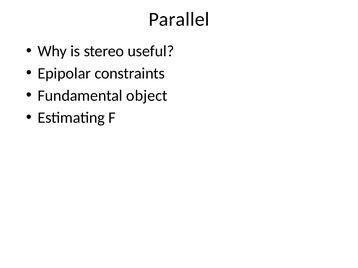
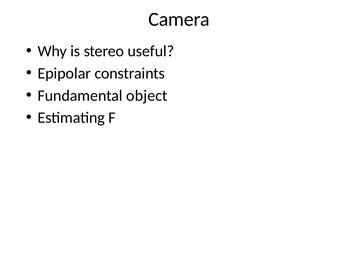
Parallel: Parallel -> Camera (179, 19)
